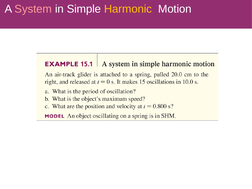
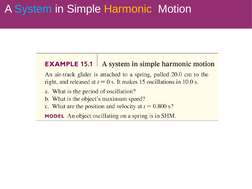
System colour: pink -> light blue (33, 9)
